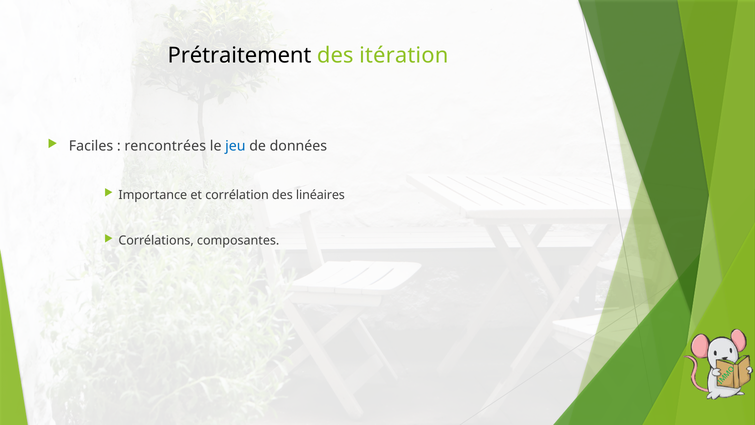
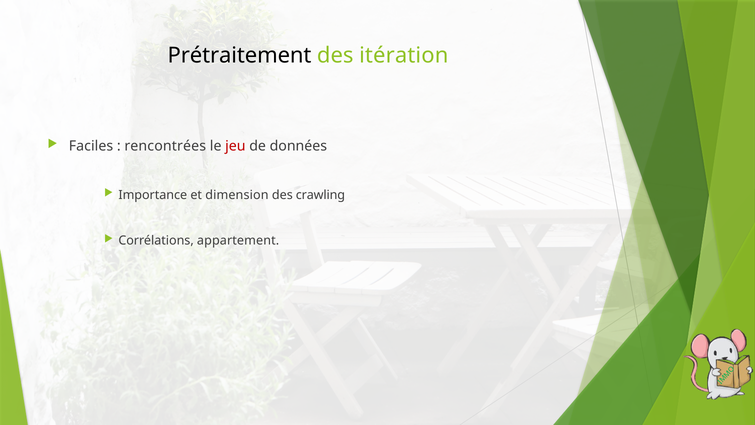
jeu colour: blue -> red (235, 146)
corrélation: corrélation -> dimension (237, 195)
linéaires: linéaires -> crawling (320, 195)
composantes: composantes -> appartement (238, 241)
